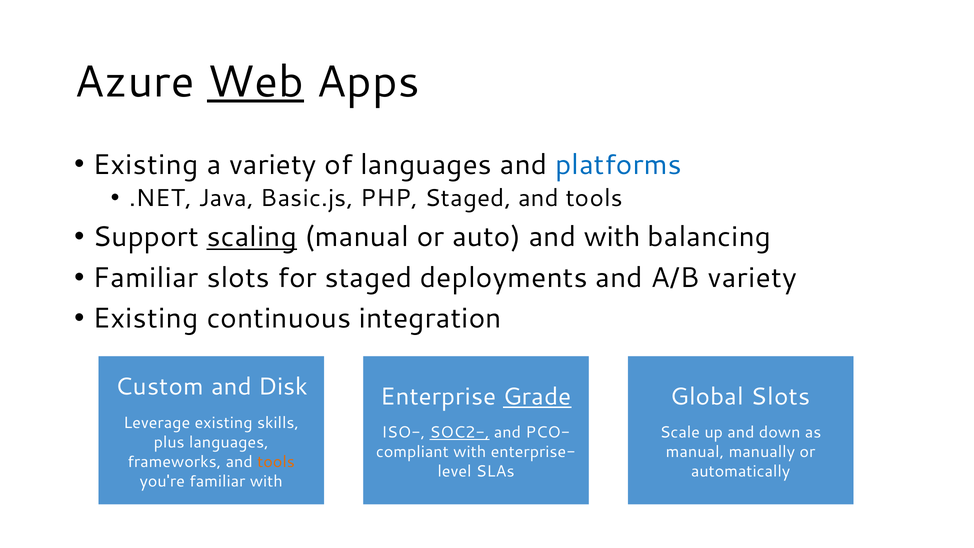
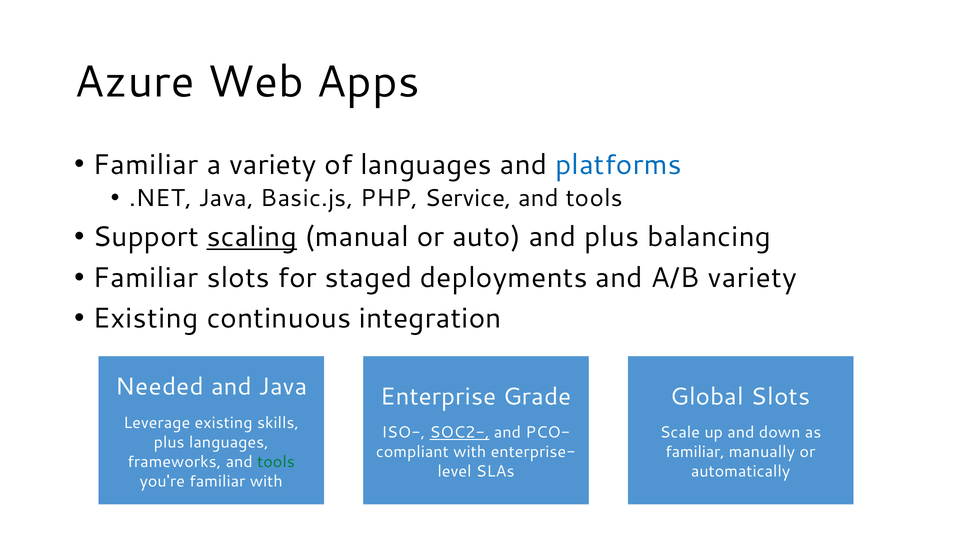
Web underline: present -> none (256, 82)
Existing: Existing -> Familiar (146, 165)
PHP Staged: Staged -> Service (468, 198)
and with: with -> plus (612, 237)
Custom: Custom -> Needed (160, 387)
and Disk: Disk -> Java (283, 387)
Grade underline: present -> none (537, 397)
manual: manual -> familiar (695, 452)
tools colour: orange -> green (276, 462)
